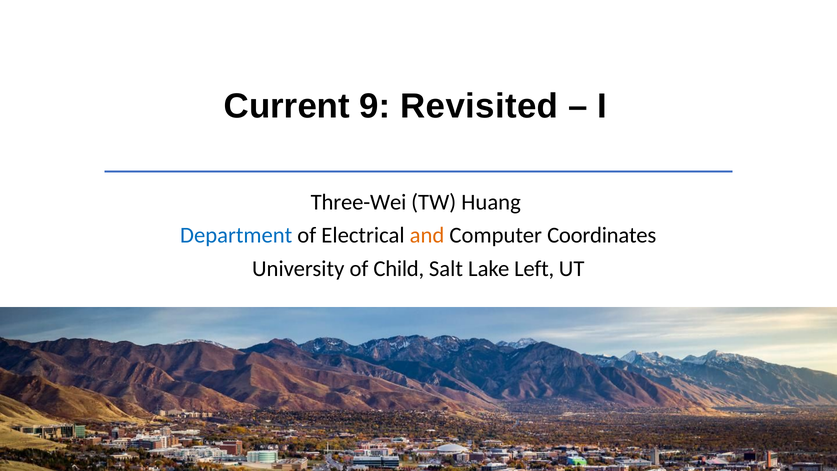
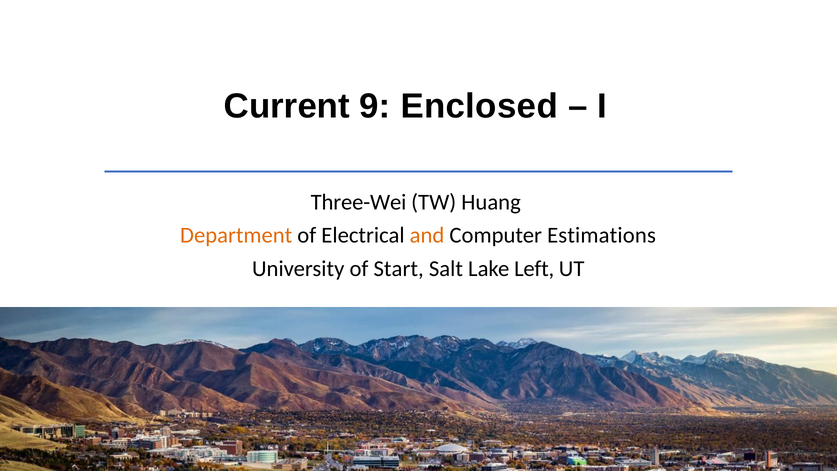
Revisited: Revisited -> Enclosed (479, 106)
Department colour: blue -> orange (236, 235)
Coordinates: Coordinates -> Estimations (602, 235)
Child: Child -> Start (399, 269)
